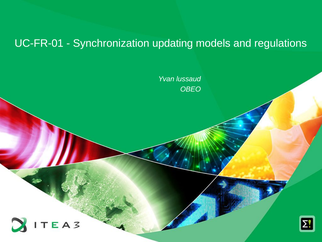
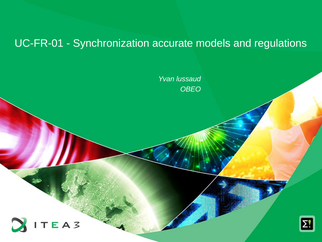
updating: updating -> accurate (173, 43)
